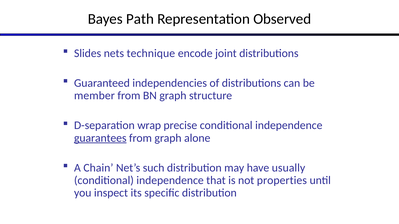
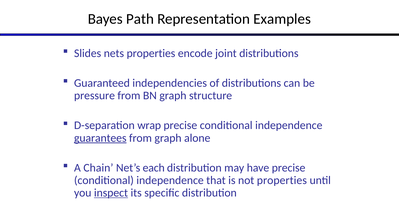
Observed: Observed -> Examples (282, 19)
nets technique: technique -> properties (151, 53)
member: member -> pressure (94, 96)
such: such -> each (154, 168)
have usually: usually -> precise (289, 168)
inspect underline: none -> present (111, 193)
